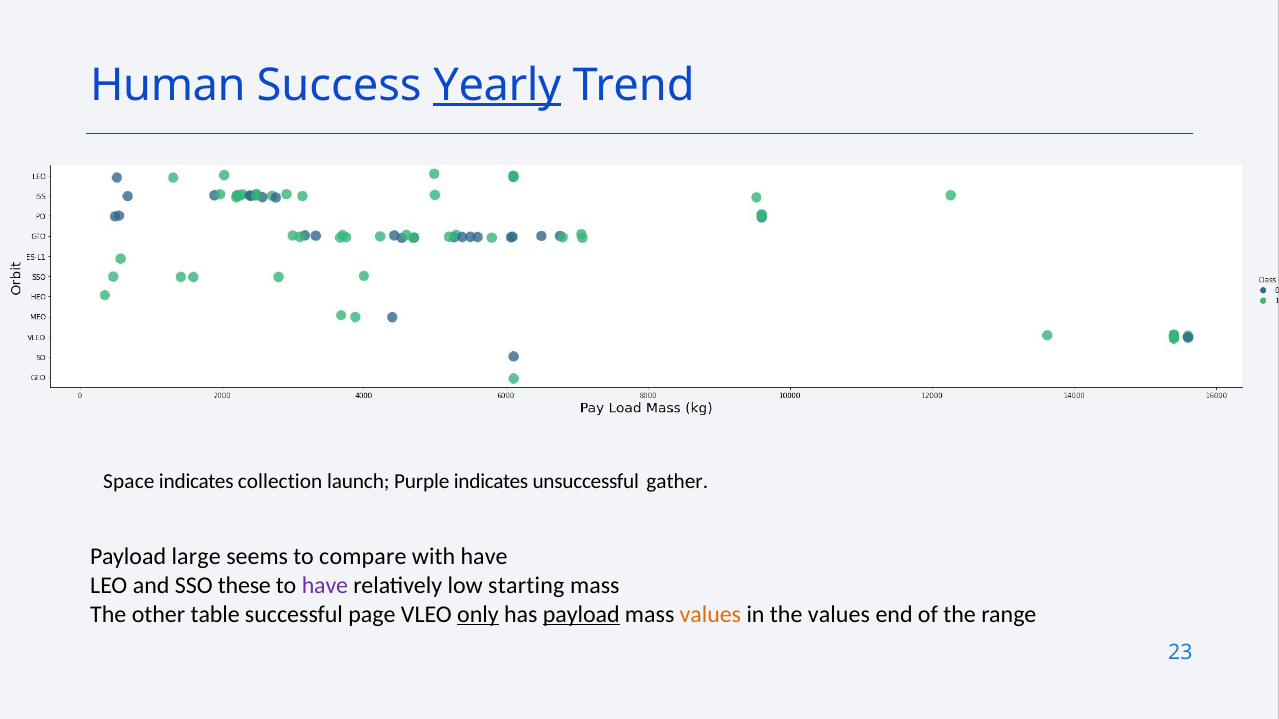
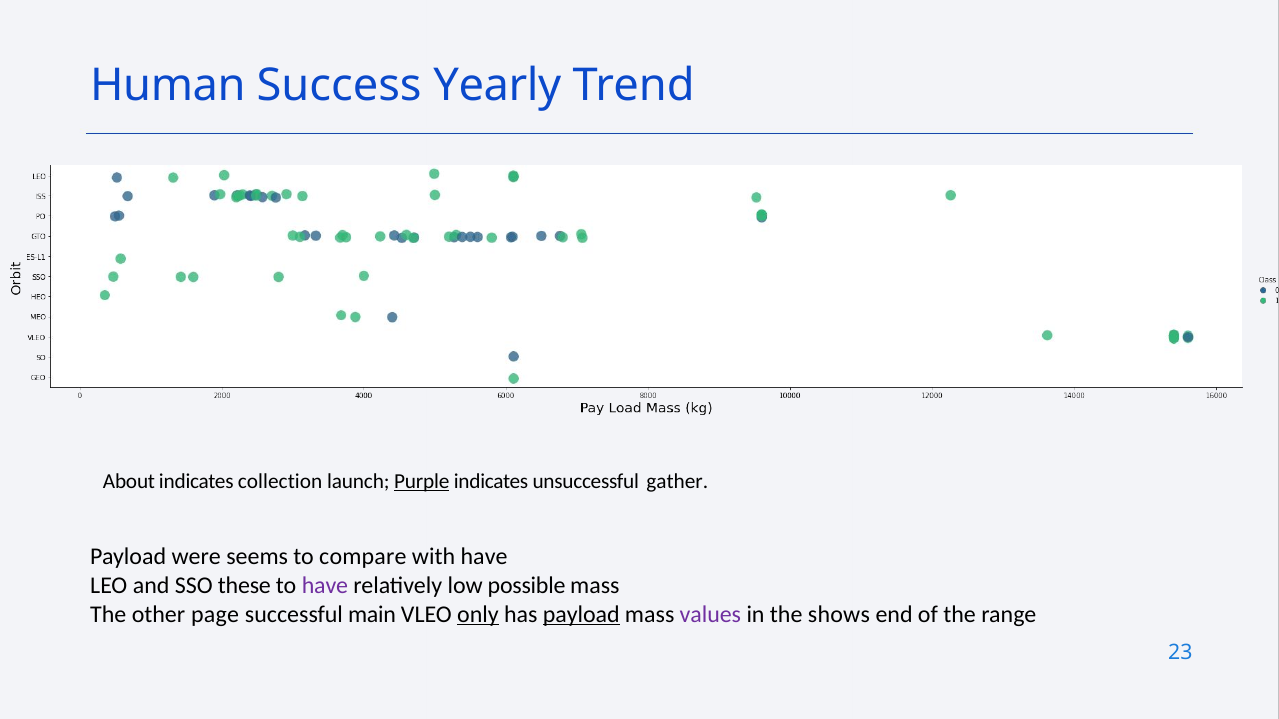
Yearly underline: present -> none (497, 85)
Space: Space -> About (129, 482)
Purple underline: none -> present (422, 482)
large: large -> were (196, 557)
starting: starting -> possible (527, 586)
table: table -> page (215, 615)
page: page -> main (372, 615)
values colour: orange -> purple (710, 615)
the values: values -> shows (839, 615)
